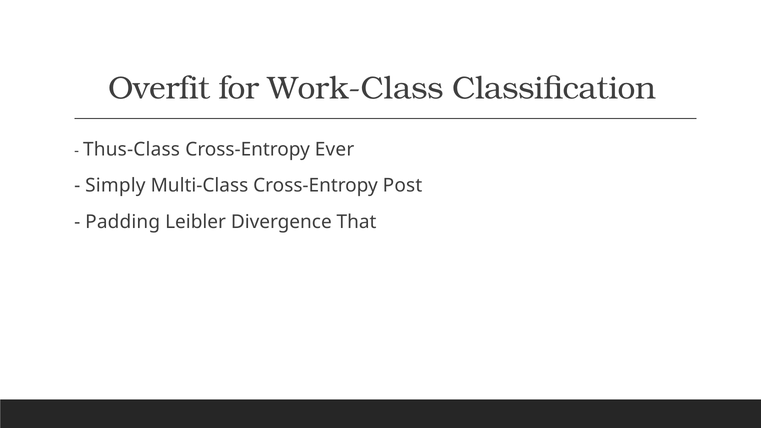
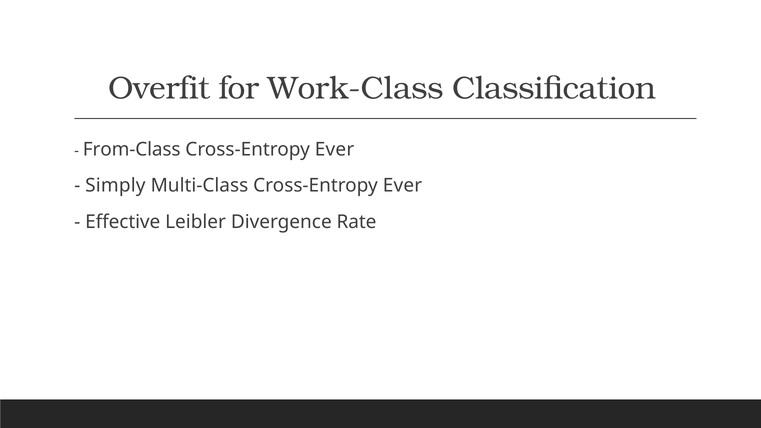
Thus-Class: Thus-Class -> From-Class (132, 149)
Multi-Class Cross-Entropy Post: Post -> Ever (402, 186)
Padding: Padding -> Effective (123, 222)
That: That -> Rate (357, 222)
